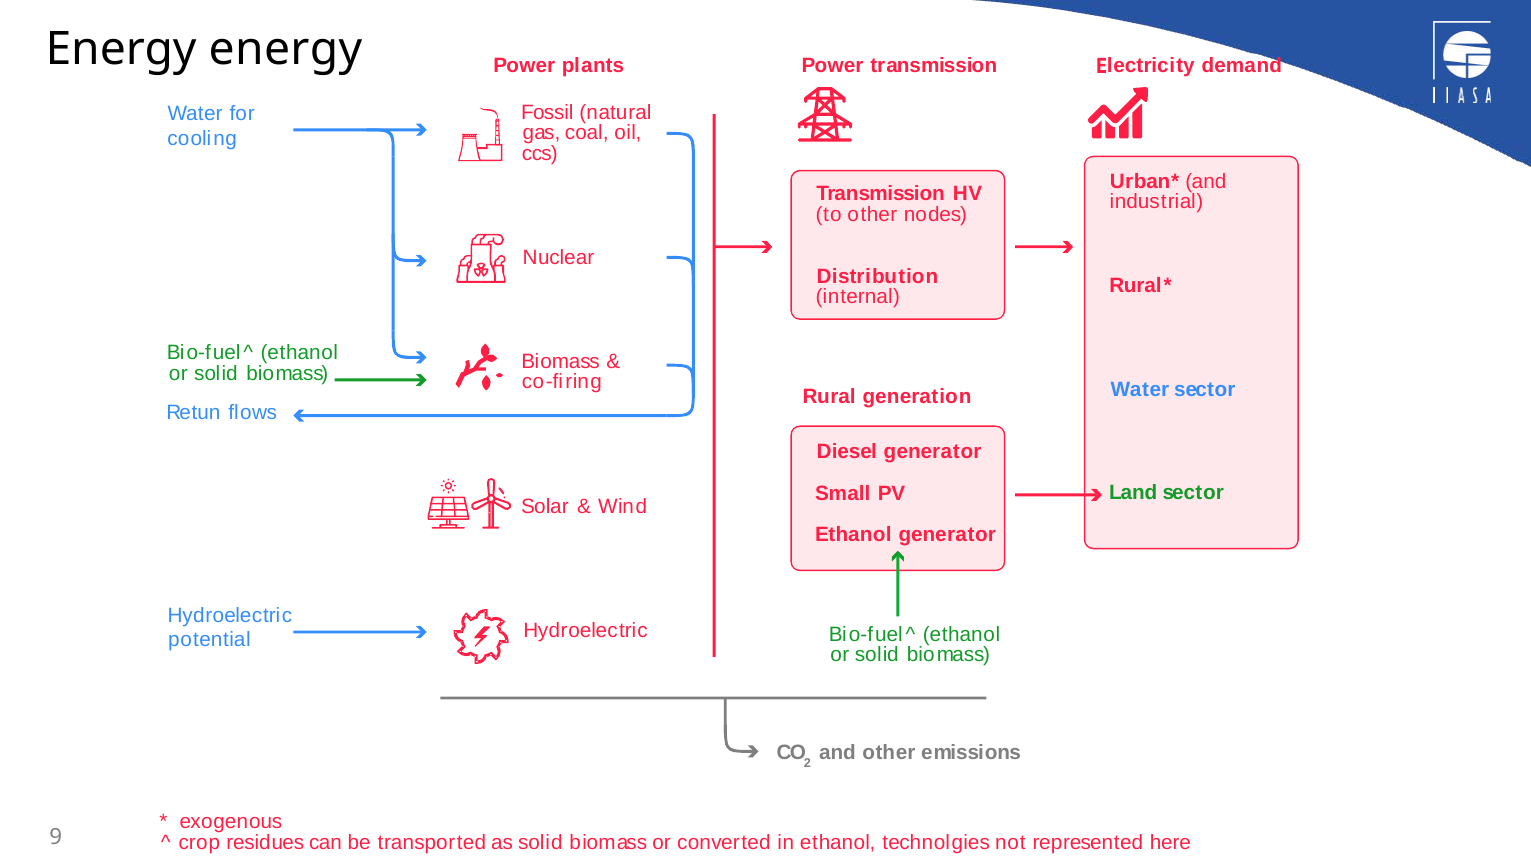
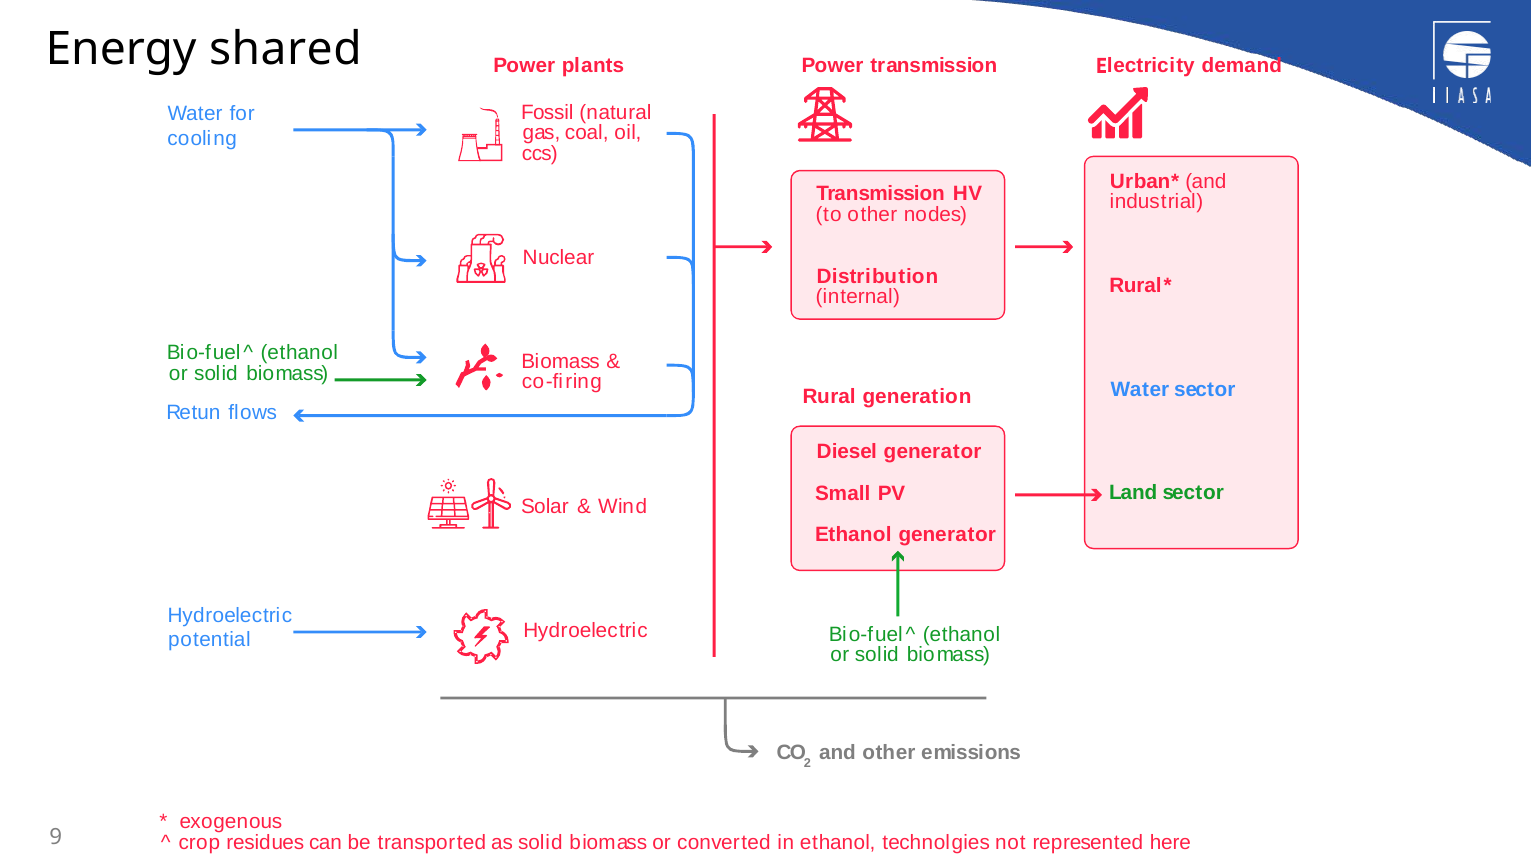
Energy energy: energy -> shared (285, 49)
